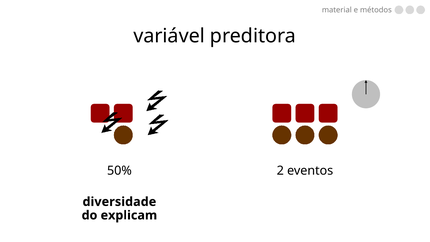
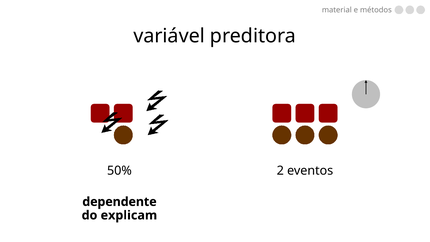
diversidade: diversidade -> dependente (119, 202)
